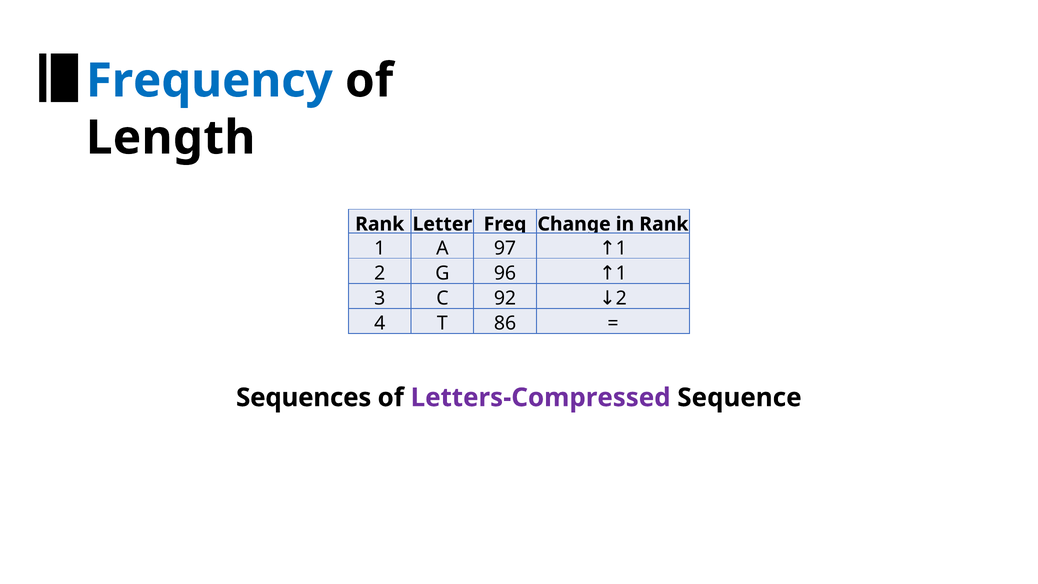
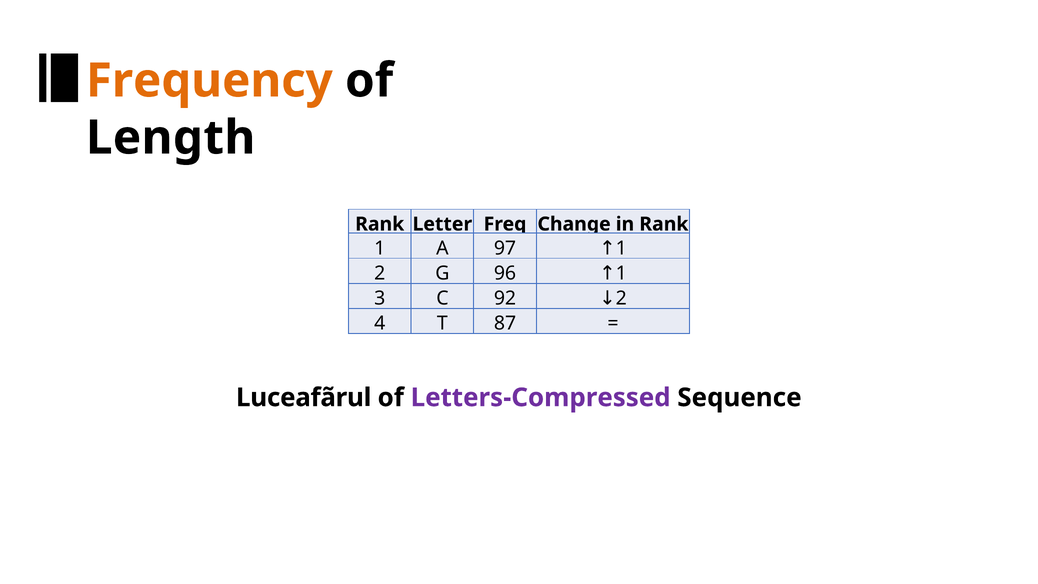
Frequency colour: blue -> orange (209, 81)
86: 86 -> 87 (505, 323)
Sequences: Sequences -> Luceafãrul (304, 398)
